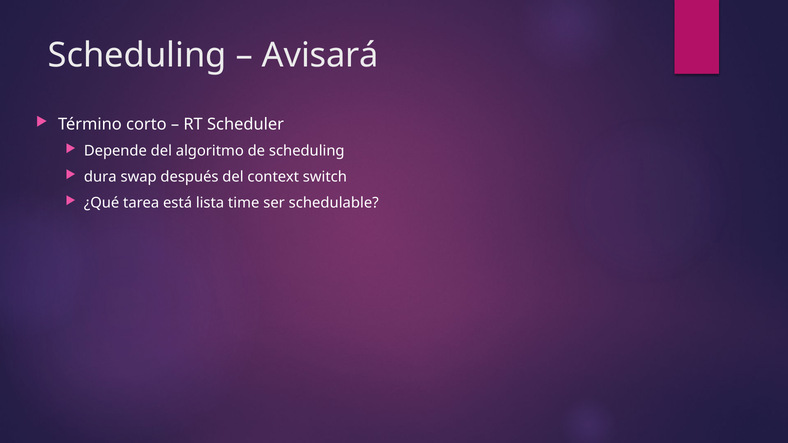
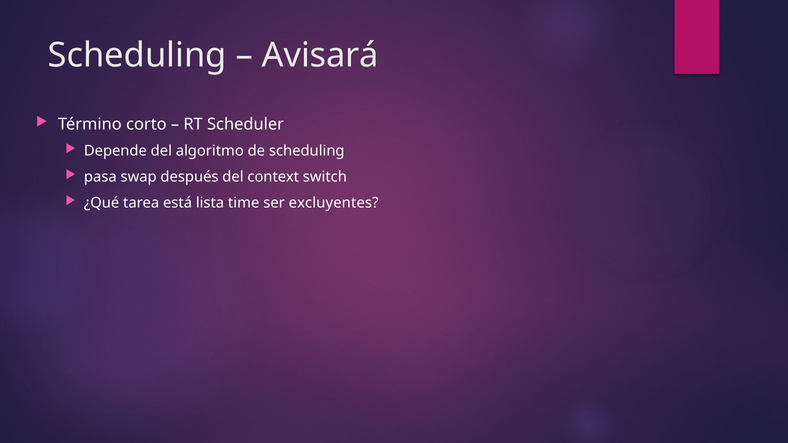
dura: dura -> pasa (100, 177)
schedulable: schedulable -> excluyentes (334, 203)
